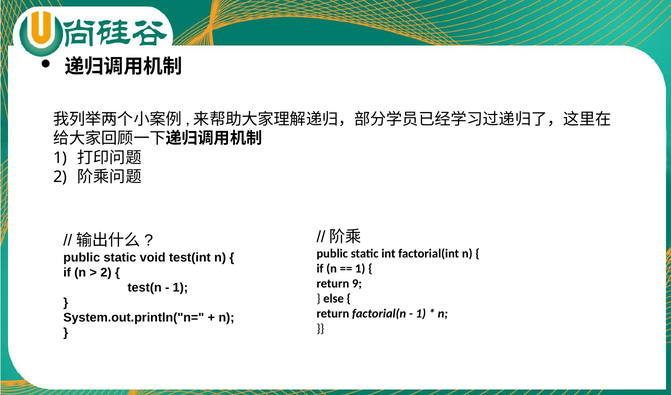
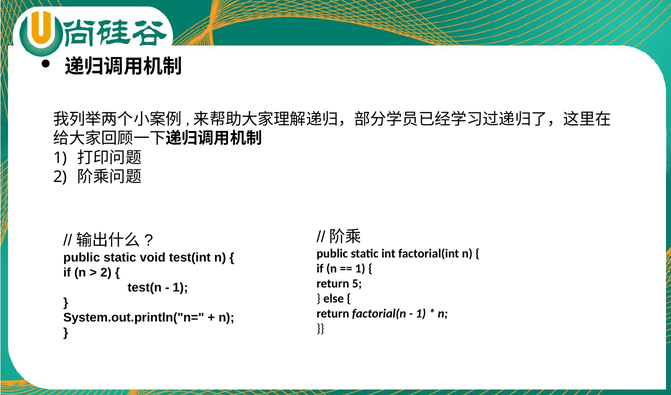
9: 9 -> 5 (357, 284)
